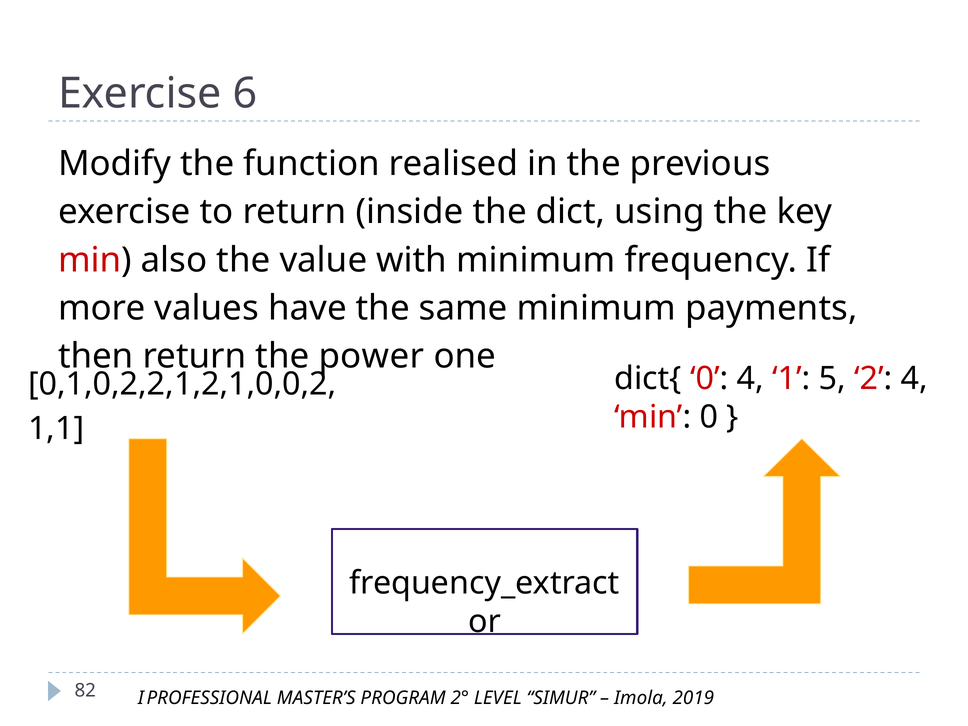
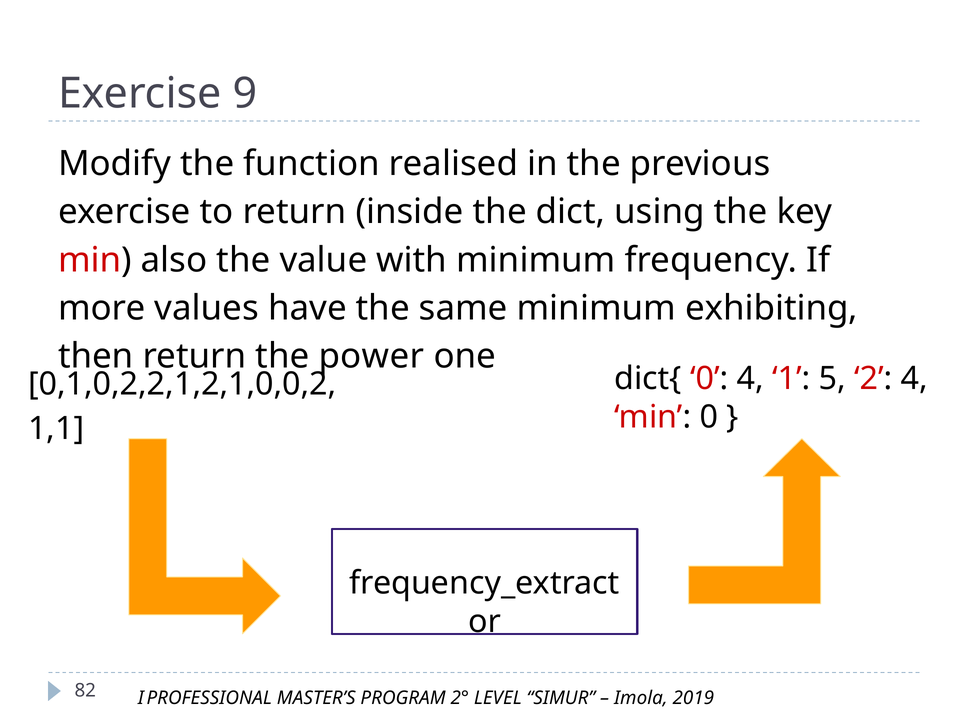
6: 6 -> 9 (245, 93)
payments: payments -> exhibiting (771, 308)
